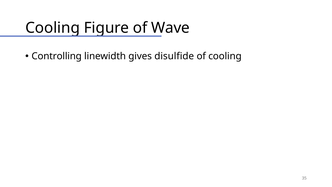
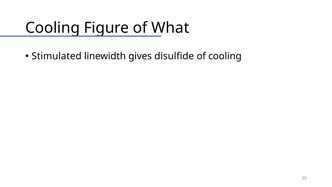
Wave: Wave -> What (170, 28)
Controlling: Controlling -> Stimulated (57, 56)
